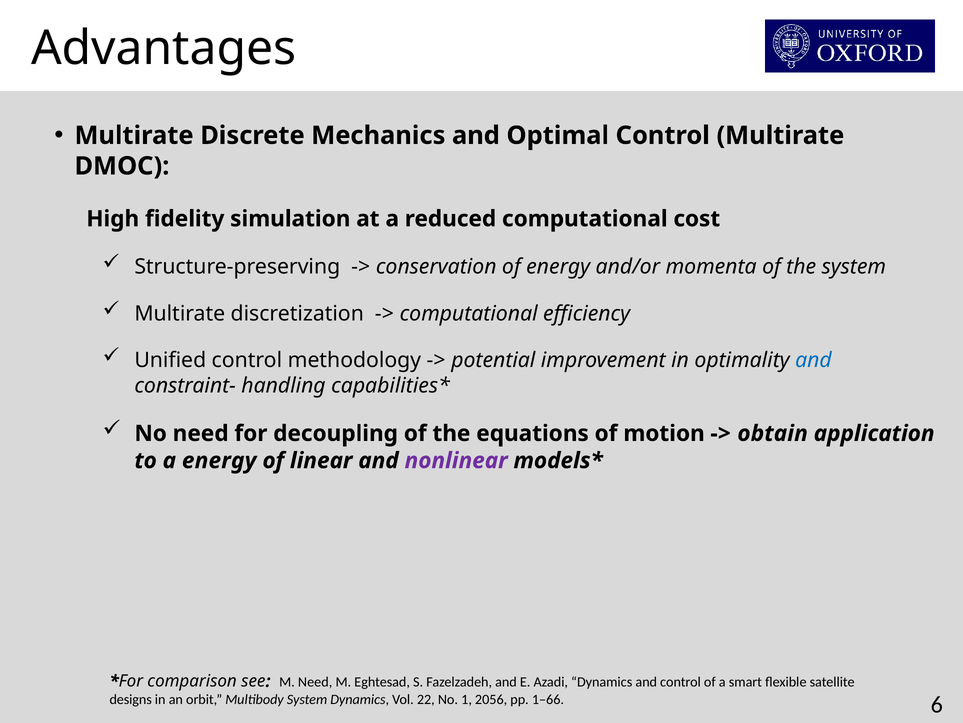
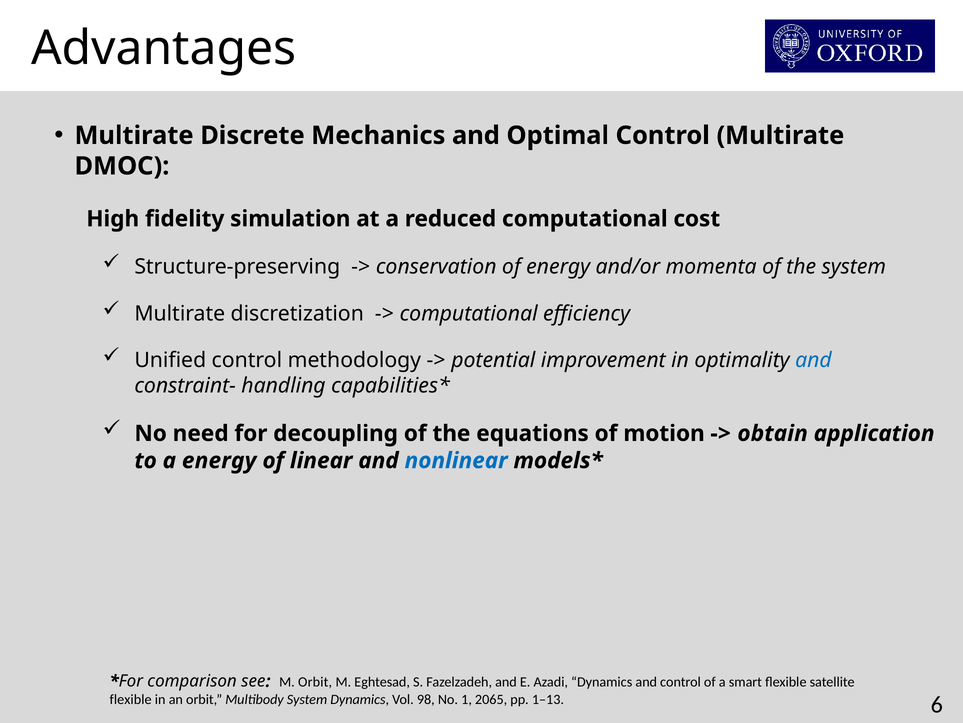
nonlinear colour: purple -> blue (456, 460)
M Need: Need -> Orbit (315, 682)
designs: designs -> flexible (131, 699)
22: 22 -> 98 (426, 699)
2056: 2056 -> 2065 (491, 699)
1–66: 1–66 -> 1–13 (548, 699)
